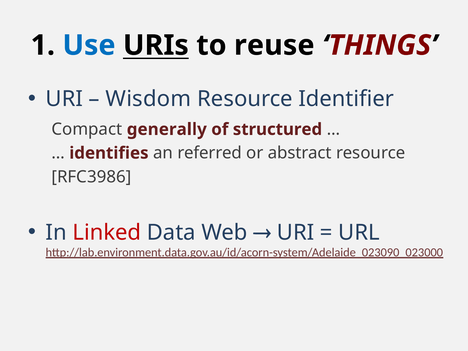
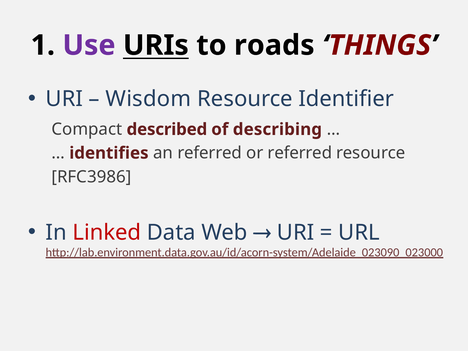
Use colour: blue -> purple (89, 45)
reuse: reuse -> roads (274, 45)
generally: generally -> described (167, 129)
structured: structured -> describing (277, 129)
or abstract: abstract -> referred (300, 153)
